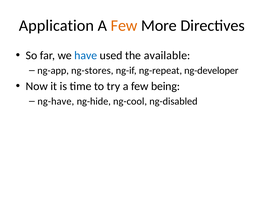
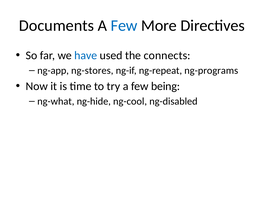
Application: Application -> Documents (57, 26)
Few colour: orange -> blue (124, 26)
available: available -> connects (167, 55)
ng-developer: ng-developer -> ng-programs (211, 71)
ng-have: ng-have -> ng-what (56, 101)
